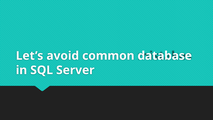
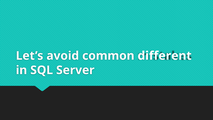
database: database -> different (165, 56)
